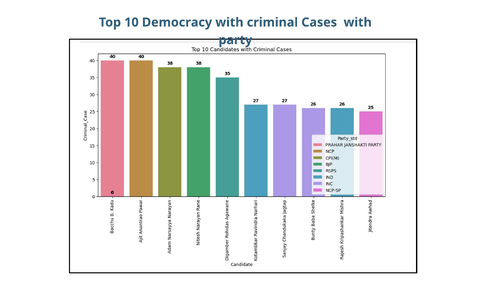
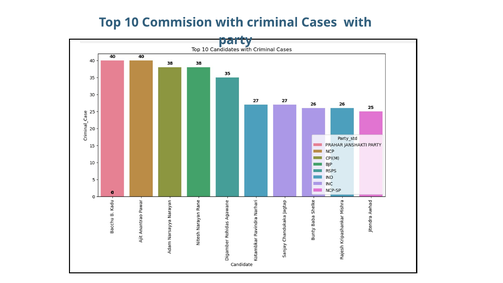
Democracy: Democracy -> Commision (177, 22)
